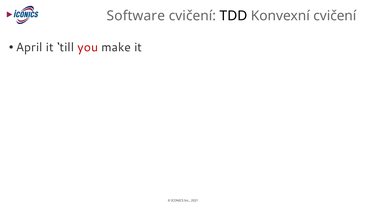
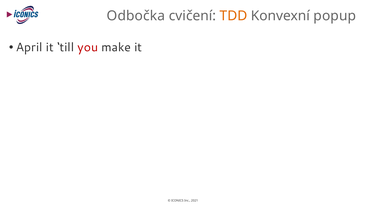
Software: Software -> Odbočka (136, 16)
TDD colour: black -> orange (233, 16)
Konvexní cvičení: cvičení -> popup (335, 16)
